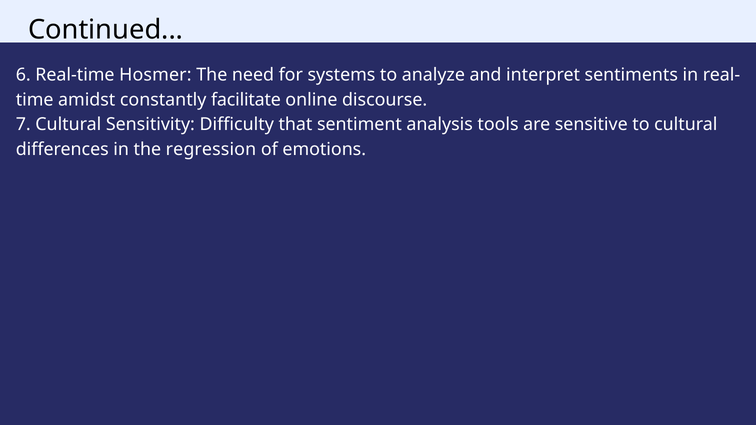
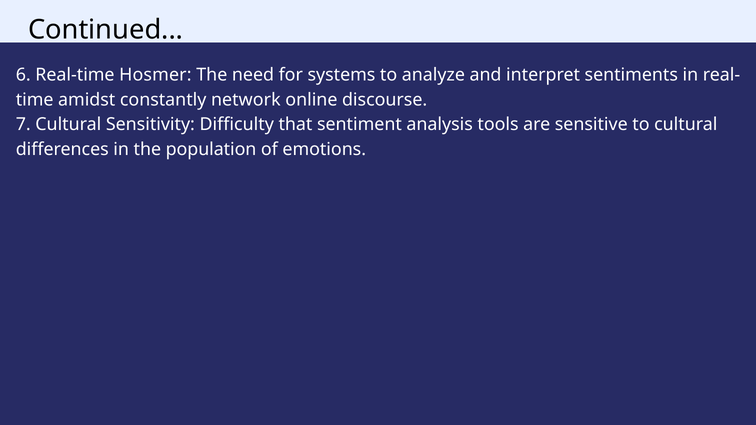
facilitate: facilitate -> network (246, 100)
regression: regression -> population (211, 150)
